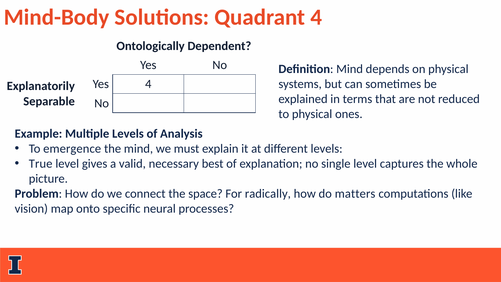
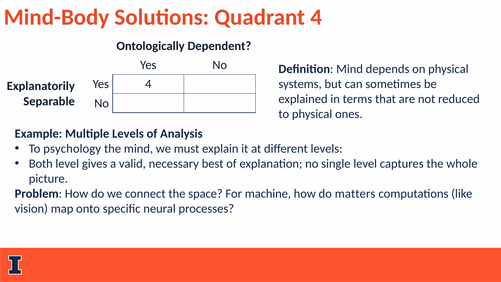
emergence: emergence -> psychology (72, 149)
True: True -> Both (41, 164)
radically: radically -> machine (268, 194)
